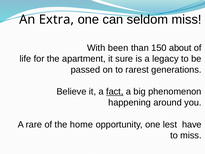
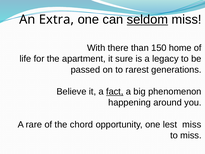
seldom underline: none -> present (147, 19)
been: been -> there (118, 48)
about: about -> home (180, 48)
home: home -> chord (81, 124)
lest have: have -> miss (192, 124)
